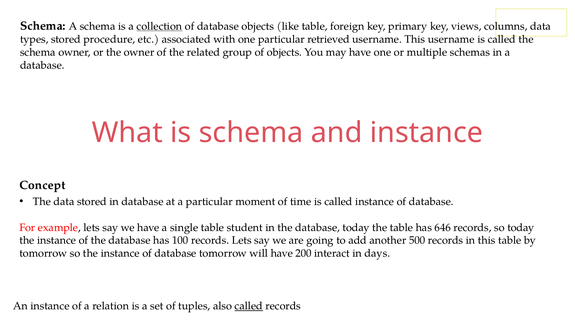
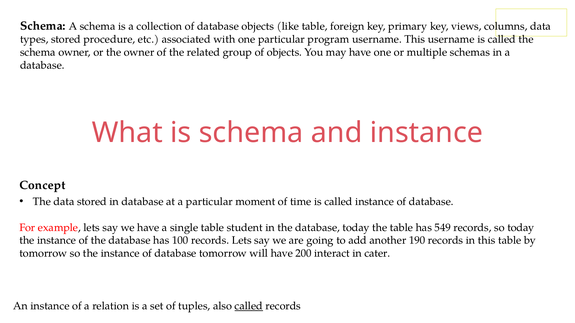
collection underline: present -> none (159, 26)
retrieved: retrieved -> program (329, 39)
646: 646 -> 549 (443, 228)
500: 500 -> 190 (417, 241)
days: days -> cater (377, 254)
